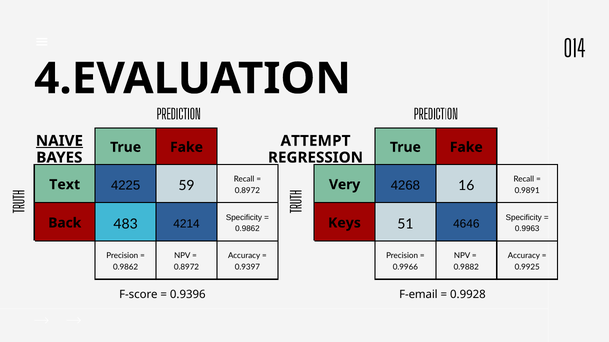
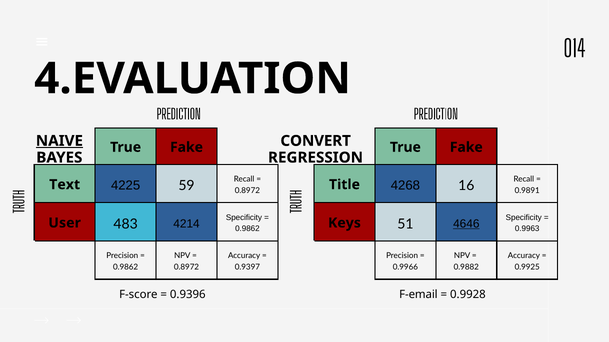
ATTEMPT: ATTEMPT -> CONVERT (316, 141)
Very: Very -> Title (344, 185)
Back: Back -> User (65, 223)
4646 underline: none -> present (466, 224)
